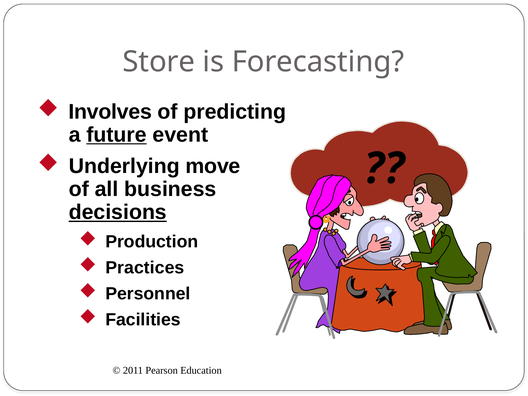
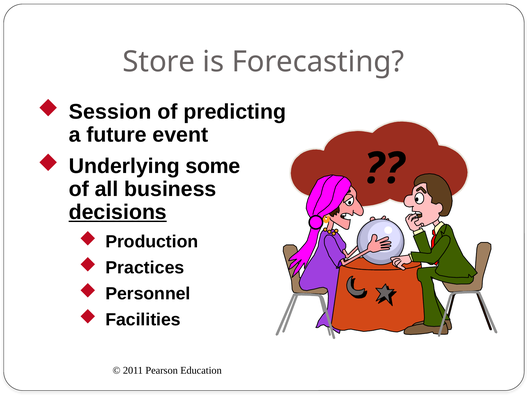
Involves: Involves -> Session (110, 112)
future underline: present -> none (117, 135)
move: move -> some (213, 166)
